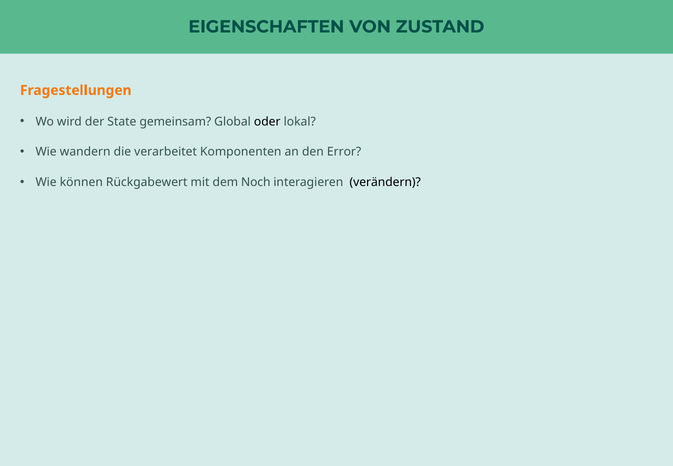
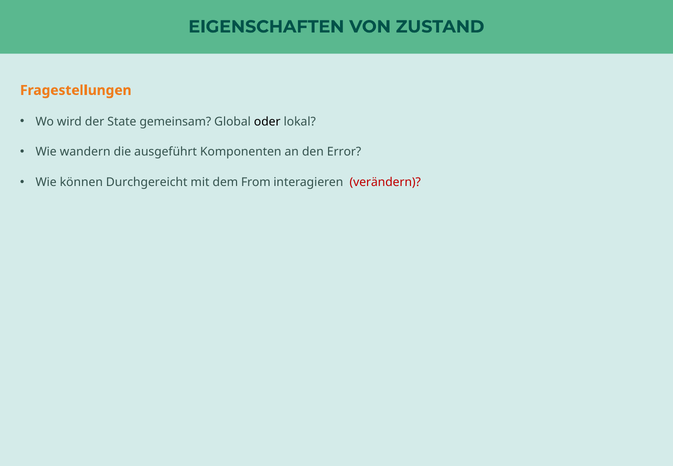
verarbeitet: verarbeitet -> ausgeführt (166, 152)
Rückgabewert: Rückgabewert -> Durchgereicht (147, 182)
Noch: Noch -> From (256, 182)
verändern colour: black -> red (385, 182)
